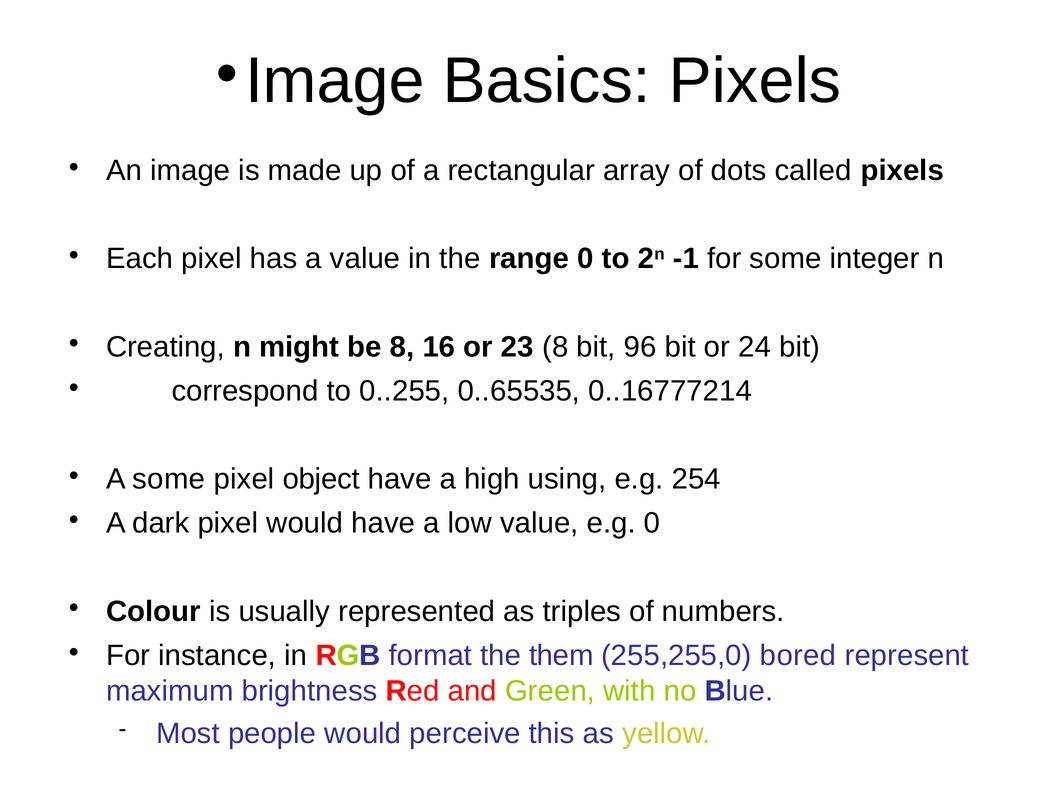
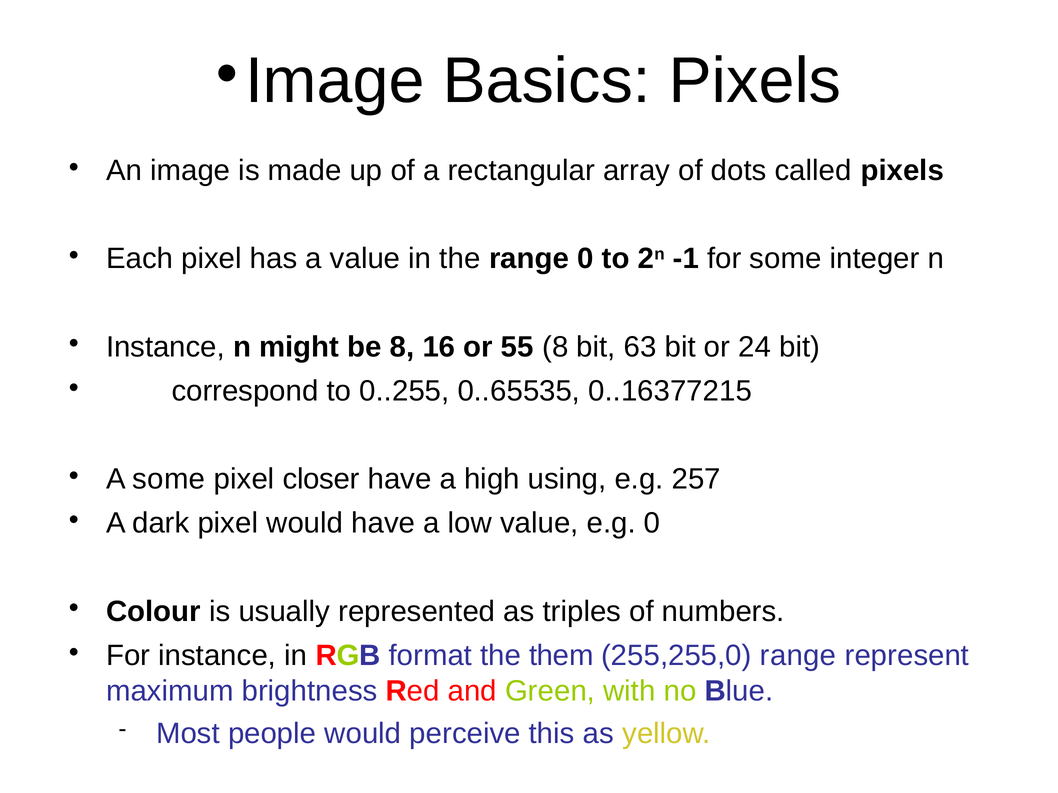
Creating: Creating -> Instance (165, 347)
23: 23 -> 55 (517, 347)
96: 96 -> 63 (640, 347)
0..16777214: 0..16777214 -> 0..16377215 (670, 391)
object: object -> closer (321, 479)
254: 254 -> 257 (696, 479)
255,255,0 bored: bored -> range (798, 656)
